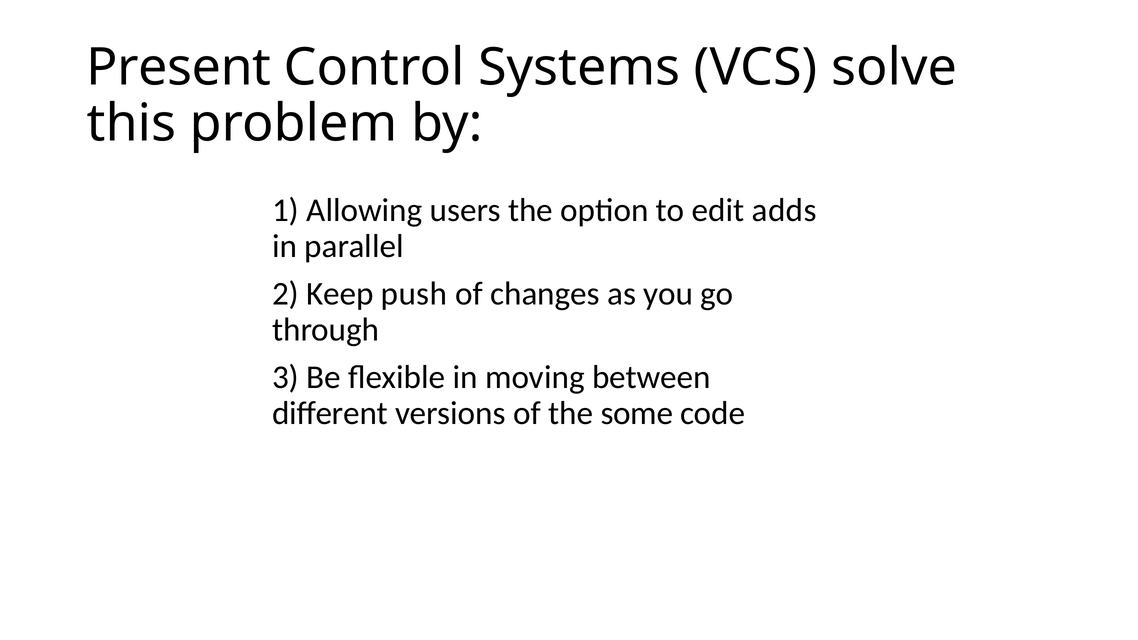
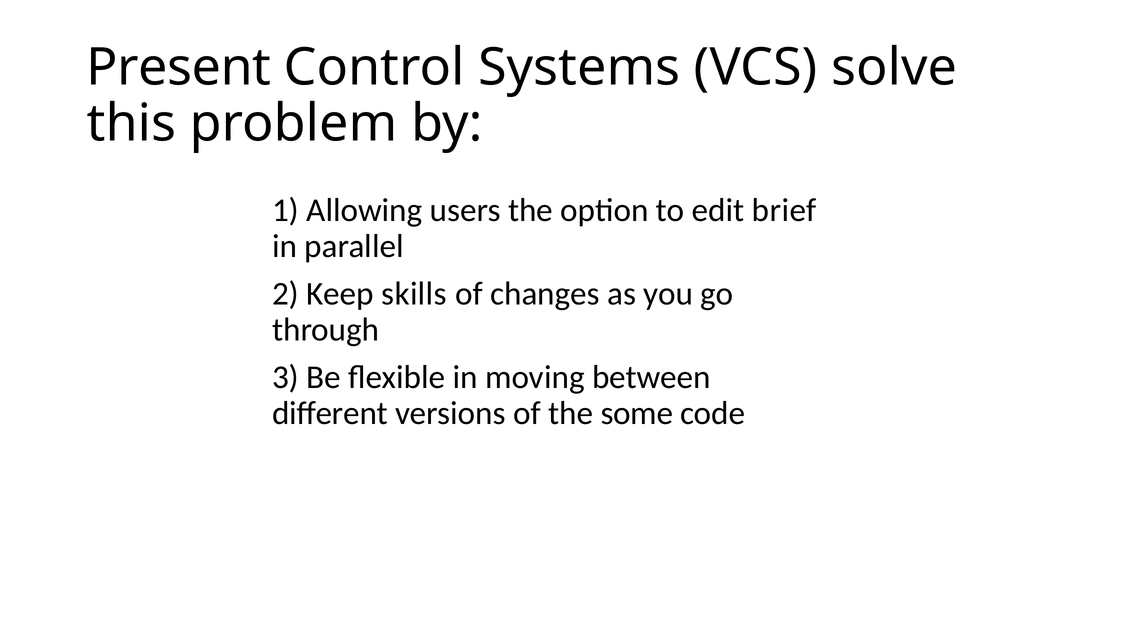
adds: adds -> brief (784, 210)
push: push -> skills (414, 294)
